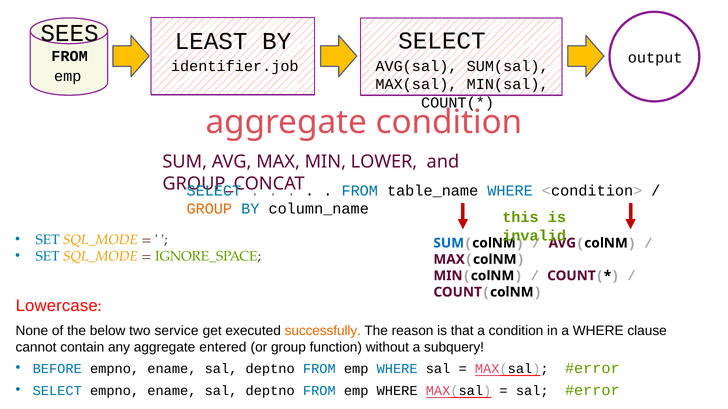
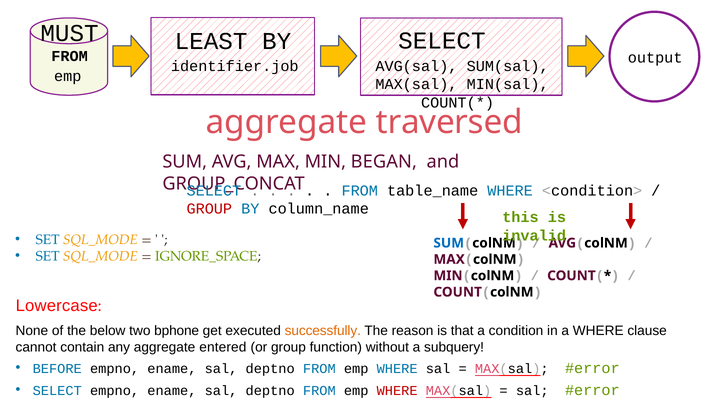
SEES: SEES -> MUST (70, 33)
aggregate condition: condition -> traversed (449, 123)
LOWER: LOWER -> BEGAN (384, 162)
GROUP colour: orange -> red (209, 209)
service: service -> bphone (177, 331)
WHERE colour: black -> red (397, 391)
